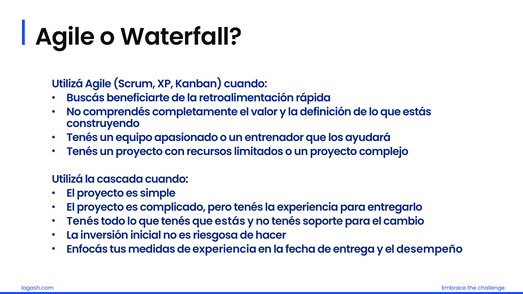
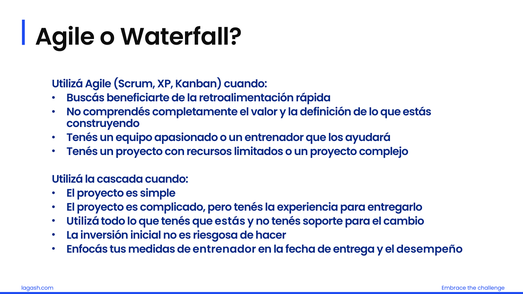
Tenés: Tenés -> Utilizá (83, 221)
de experiencia: experiencia -> entrenador (224, 249)
